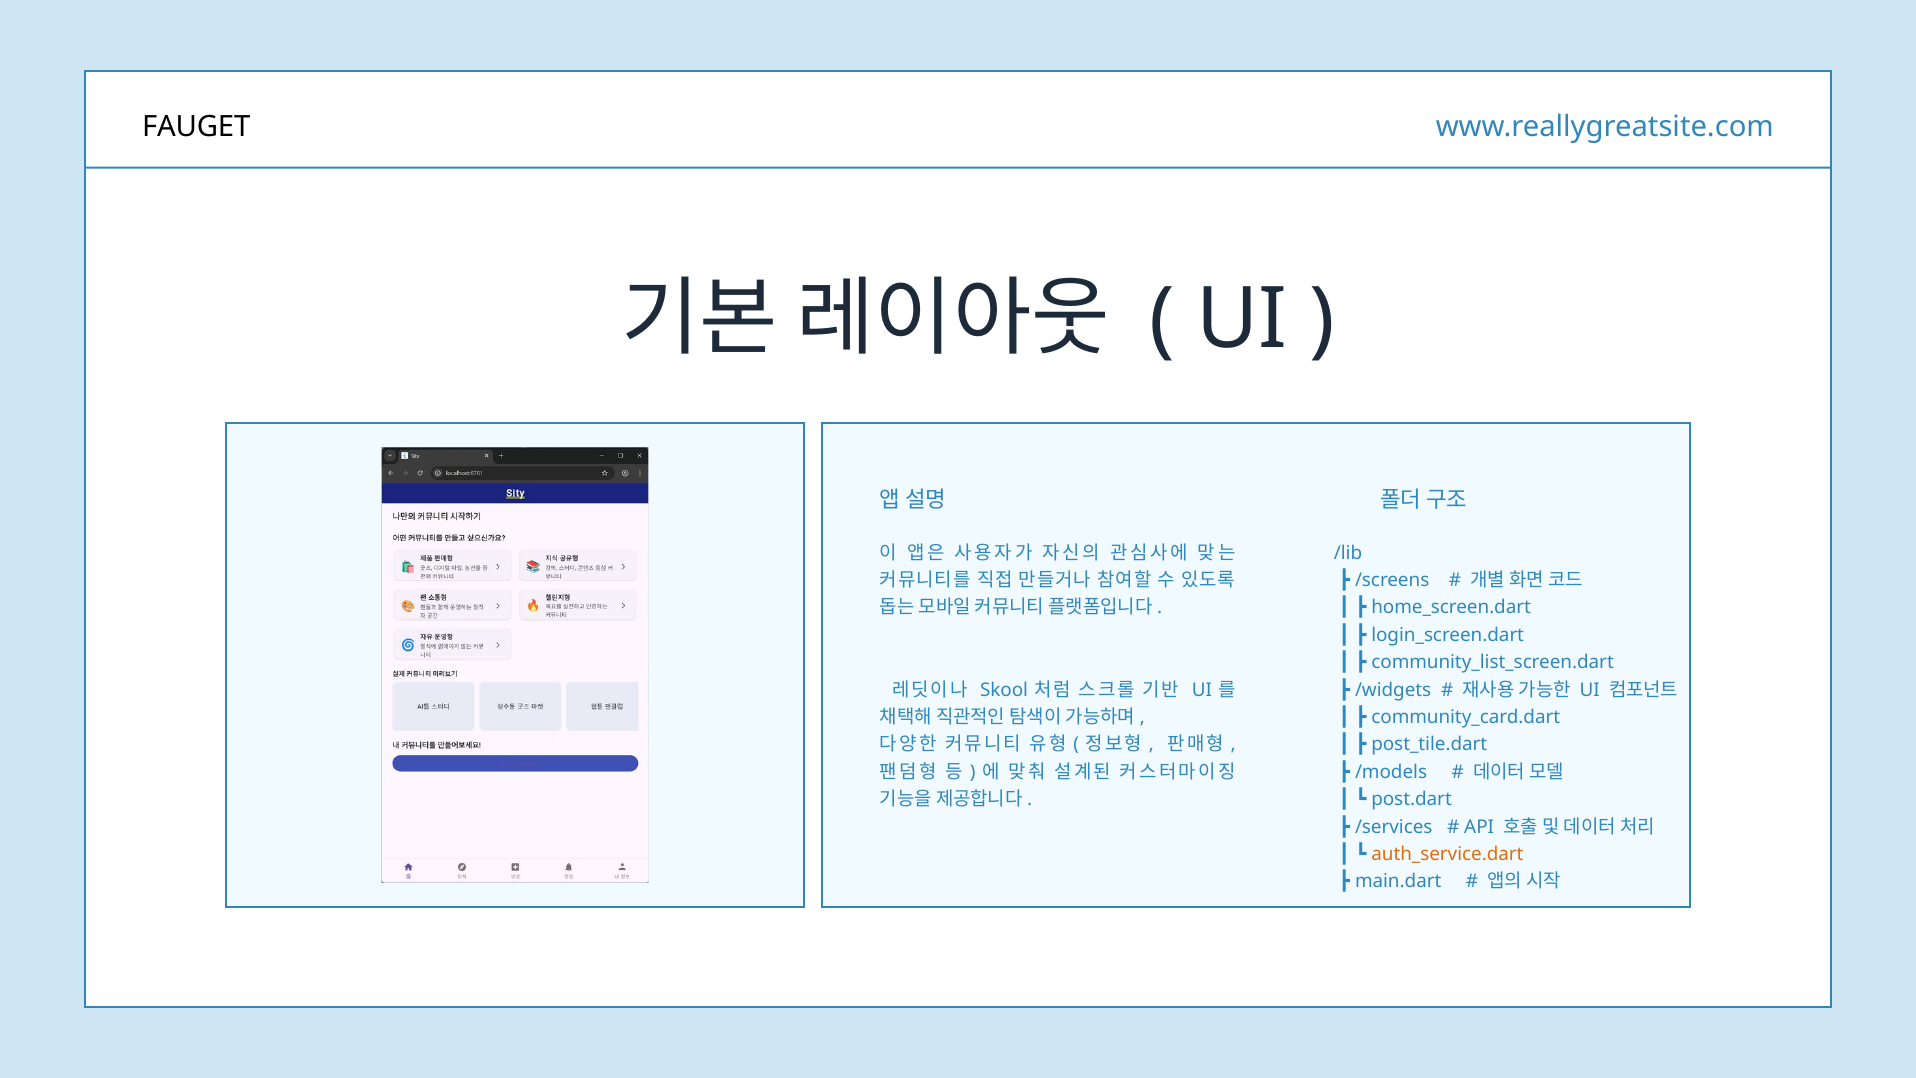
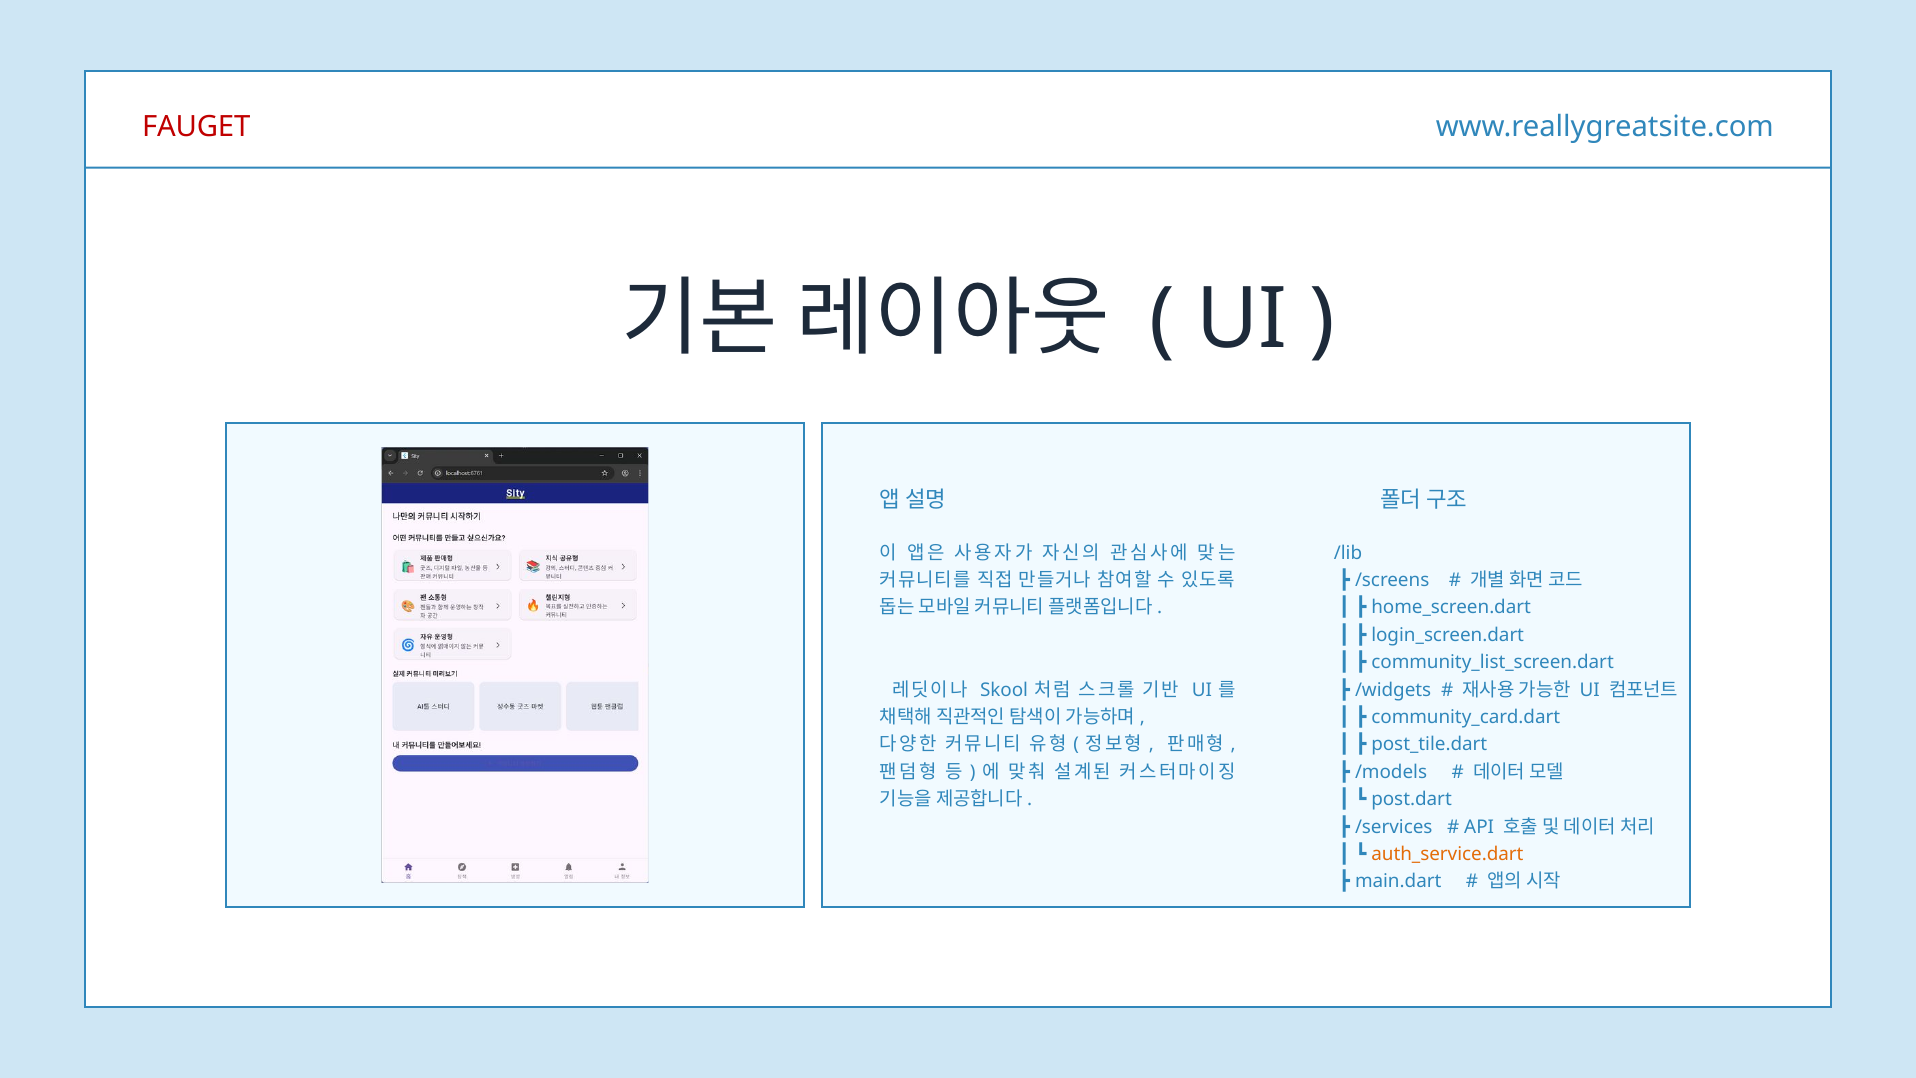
FAUGET colour: black -> red (196, 127)
